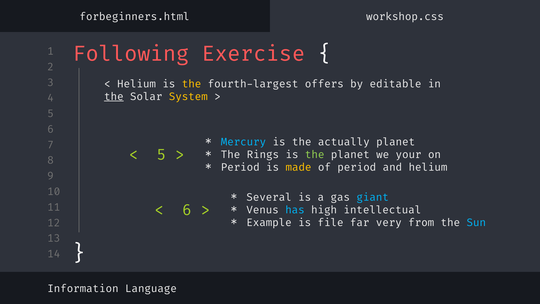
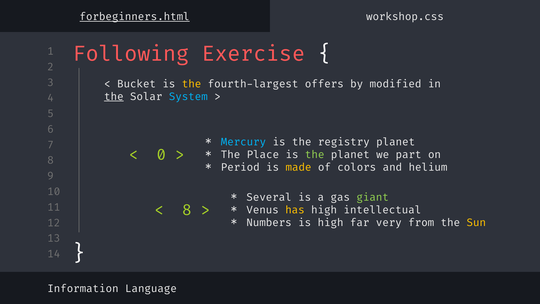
forbeginners.html underline: none -> present (135, 17)
Helium: Helium -> Bucket (137, 84)
editable: editable -> modified (396, 84)
System colour: yellow -> light blue (188, 97)
actually: actually -> registry (344, 142)
/5: /5 -> /0 (157, 155)
Rings: Rings -> Place (263, 154)
your: your -> part (409, 154)
of period: period -> colors (357, 167)
giant colour: light blue -> light green (373, 197)
/6: /6 -> /8 (182, 210)
has colour: light blue -> yellow (295, 210)
Example: Example -> Numbers (269, 222)
is file: file -> high (331, 222)
Sun colour: light blue -> yellow (476, 222)
